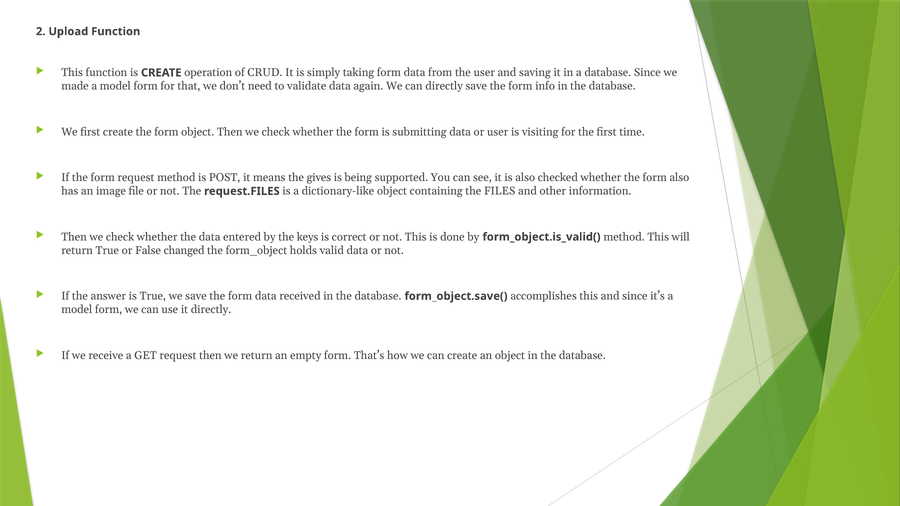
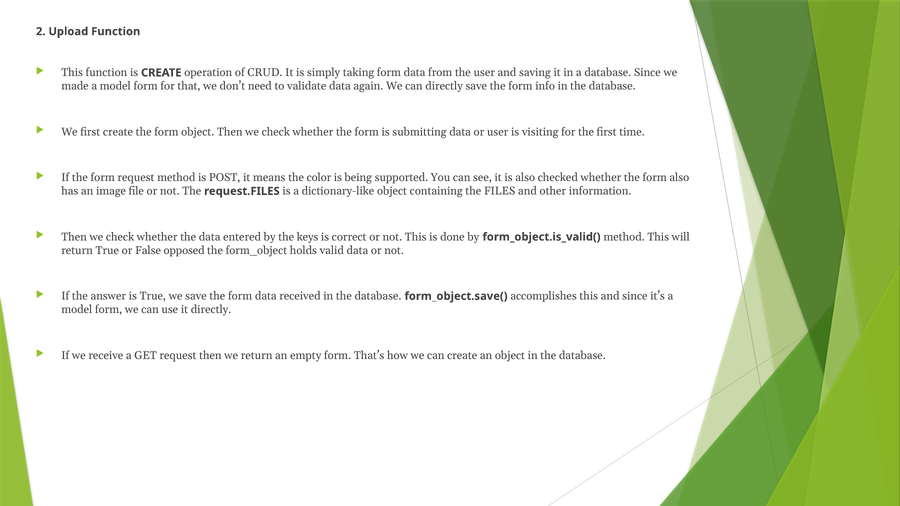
gives: gives -> color (319, 178)
changed: changed -> opposed (184, 251)
